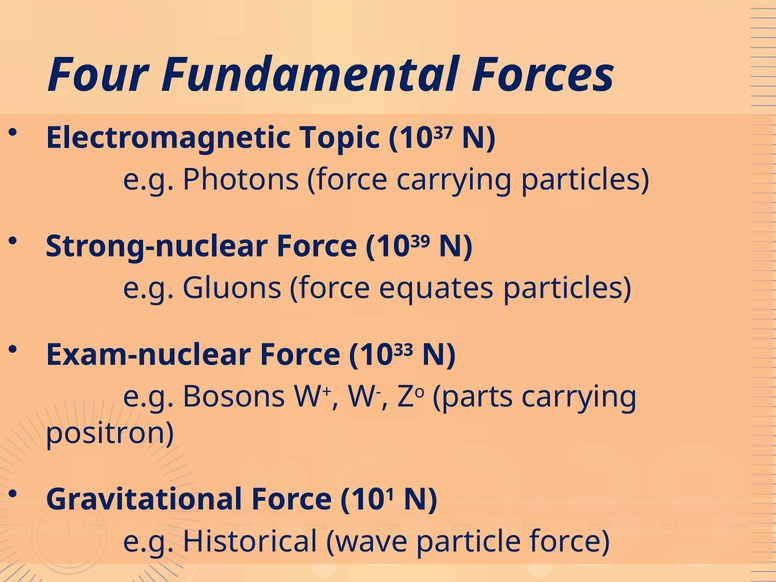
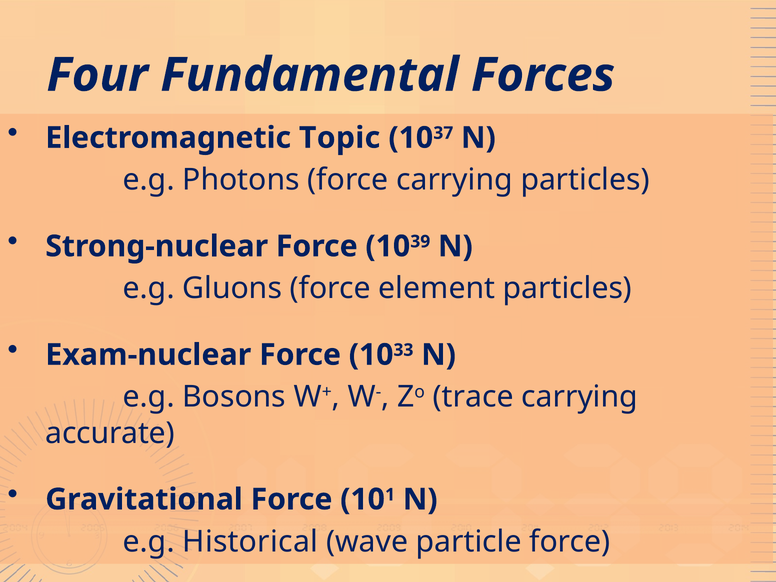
equates: equates -> element (437, 288)
parts: parts -> trace (473, 397)
positron: positron -> accurate (110, 433)
